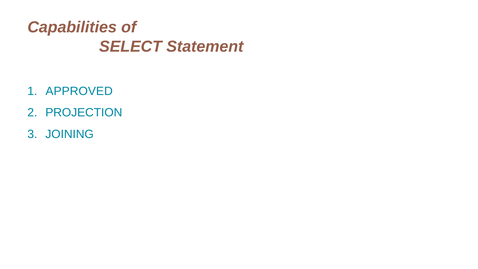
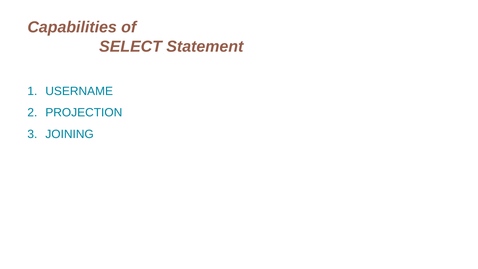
APPROVED: APPROVED -> USERNAME (79, 91)
